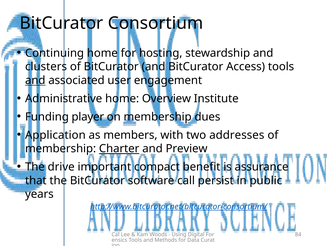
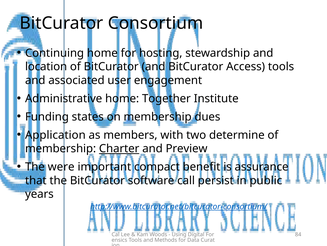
clusters: clusters -> location (46, 66)
and underline: present -> none (35, 80)
Overview: Overview -> Together (166, 98)
player: player -> states (88, 116)
addresses: addresses -> determine (237, 135)
drive: drive -> were (61, 166)
